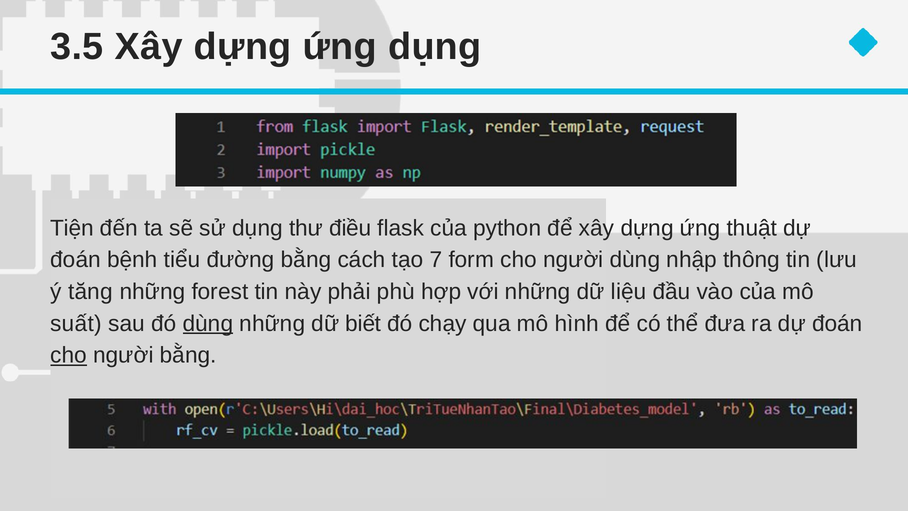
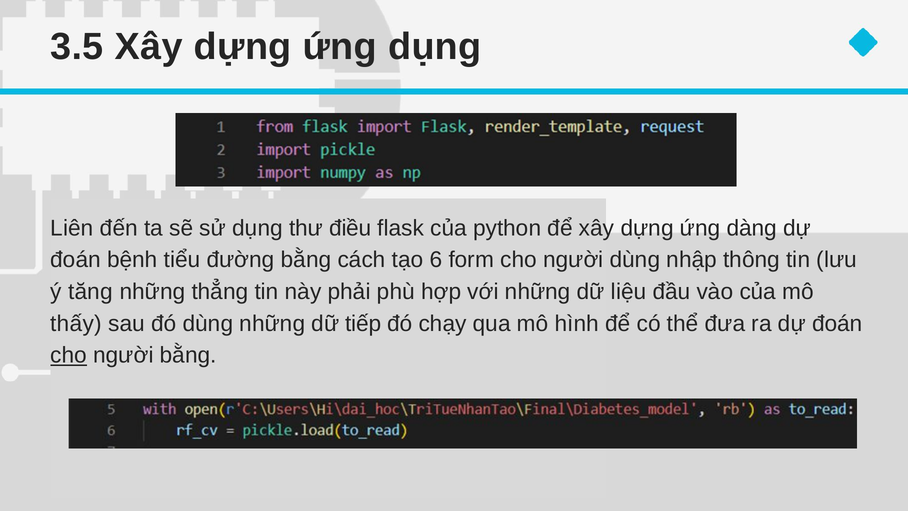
Tiện: Tiện -> Liên (72, 228)
thuật: thuật -> dàng (752, 228)
7: 7 -> 6 (436, 260)
forest: forest -> thẳng (220, 292)
suất: suất -> thấy (76, 323)
dùng underline: present -> none (208, 323)
biết: biết -> tiếp (363, 323)
